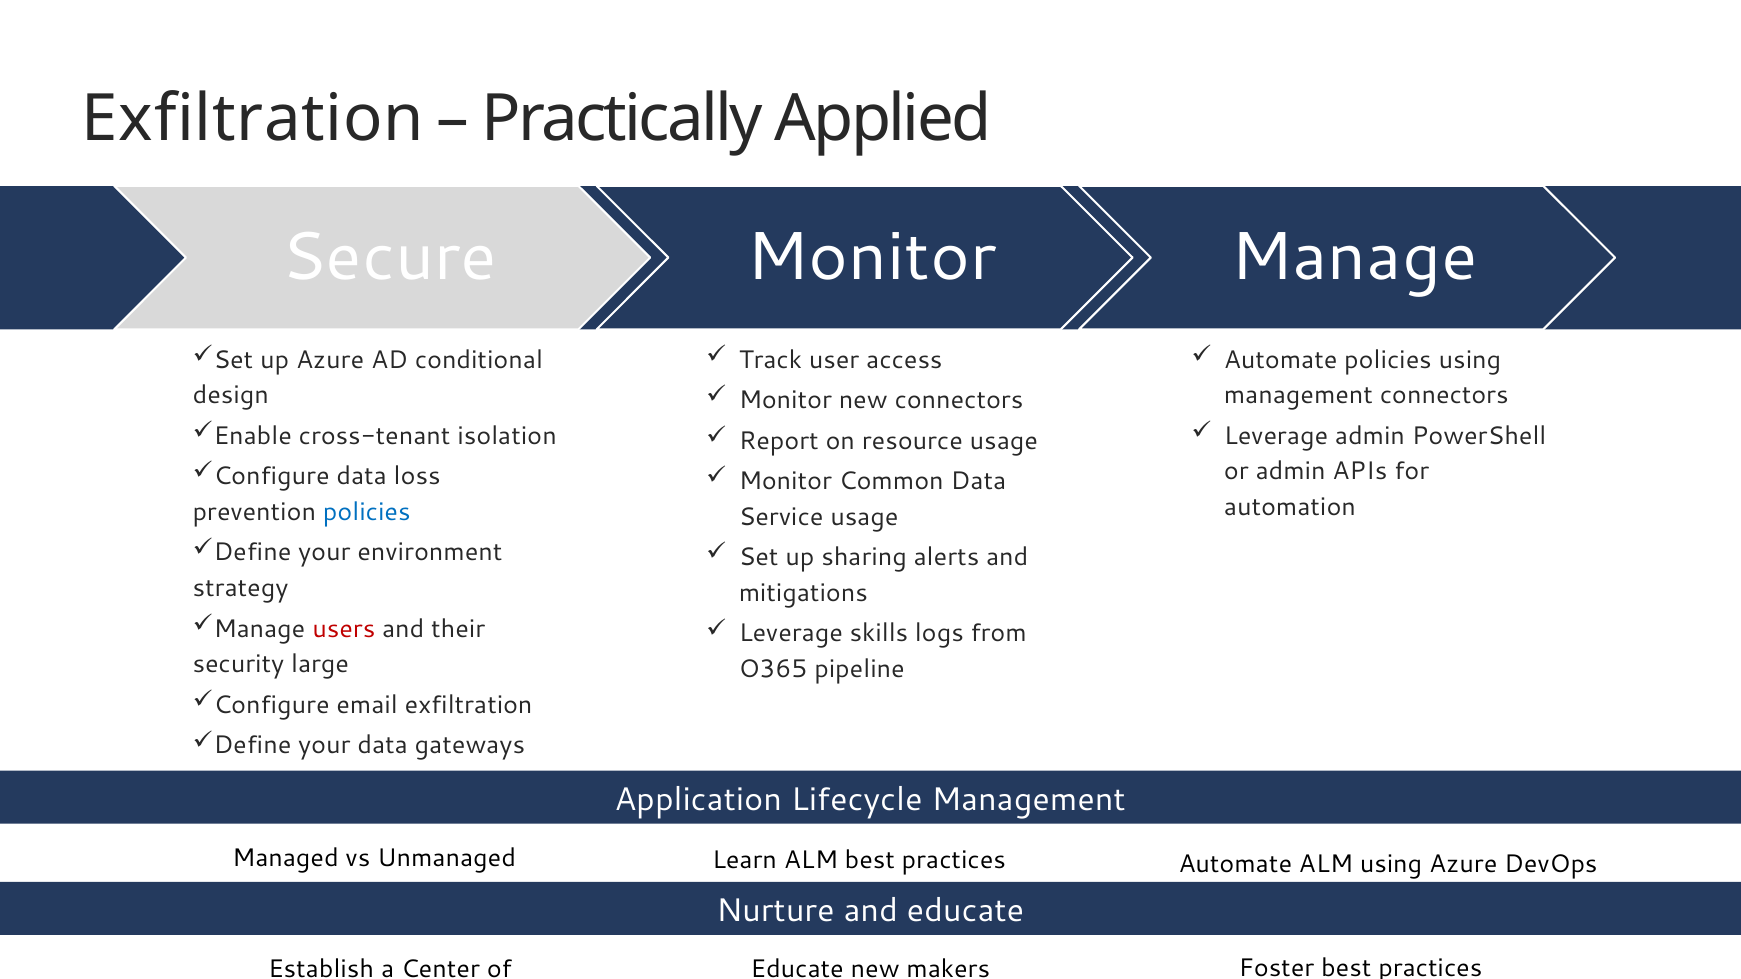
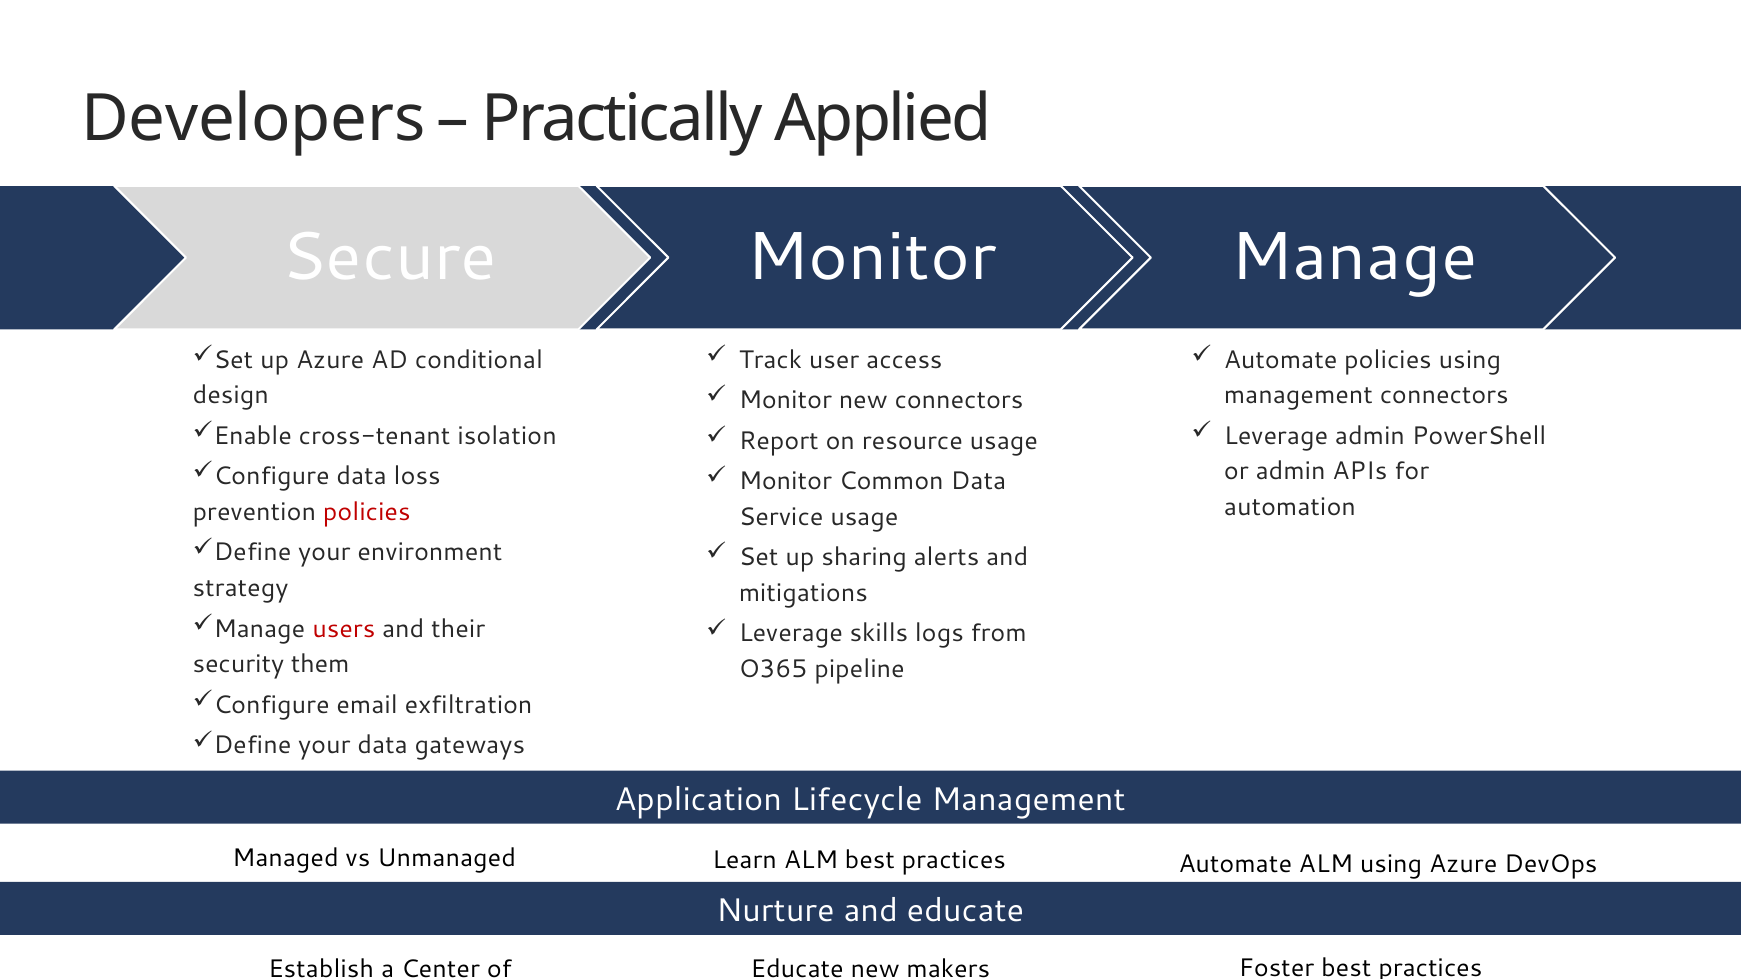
Exfiltration: Exfiltration -> Developers (253, 119)
policies colour: blue -> red (367, 512)
large: large -> them (320, 665)
